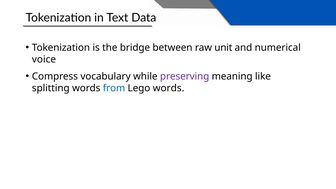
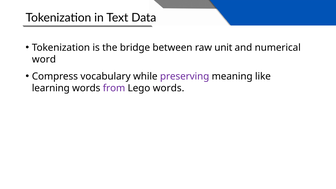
voice: voice -> word (44, 59)
splitting: splitting -> learning (51, 88)
from colour: blue -> purple (114, 88)
